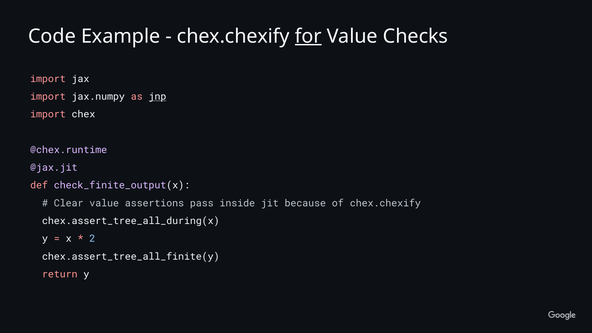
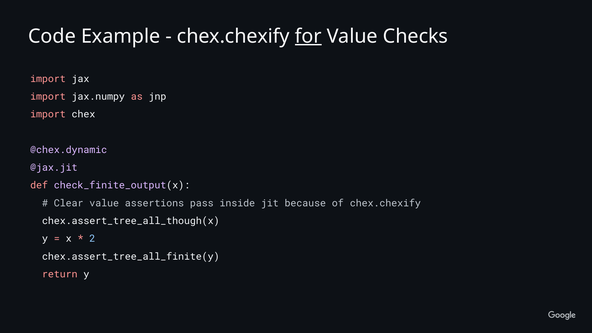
jnp underline: present -> none (157, 97)
@chex.runtime: @chex.runtime -> @chex.dynamic (69, 150)
chex.assert_tree_all_during(x: chex.assert_tree_all_during(x -> chex.assert_tree_all_though(x (131, 221)
